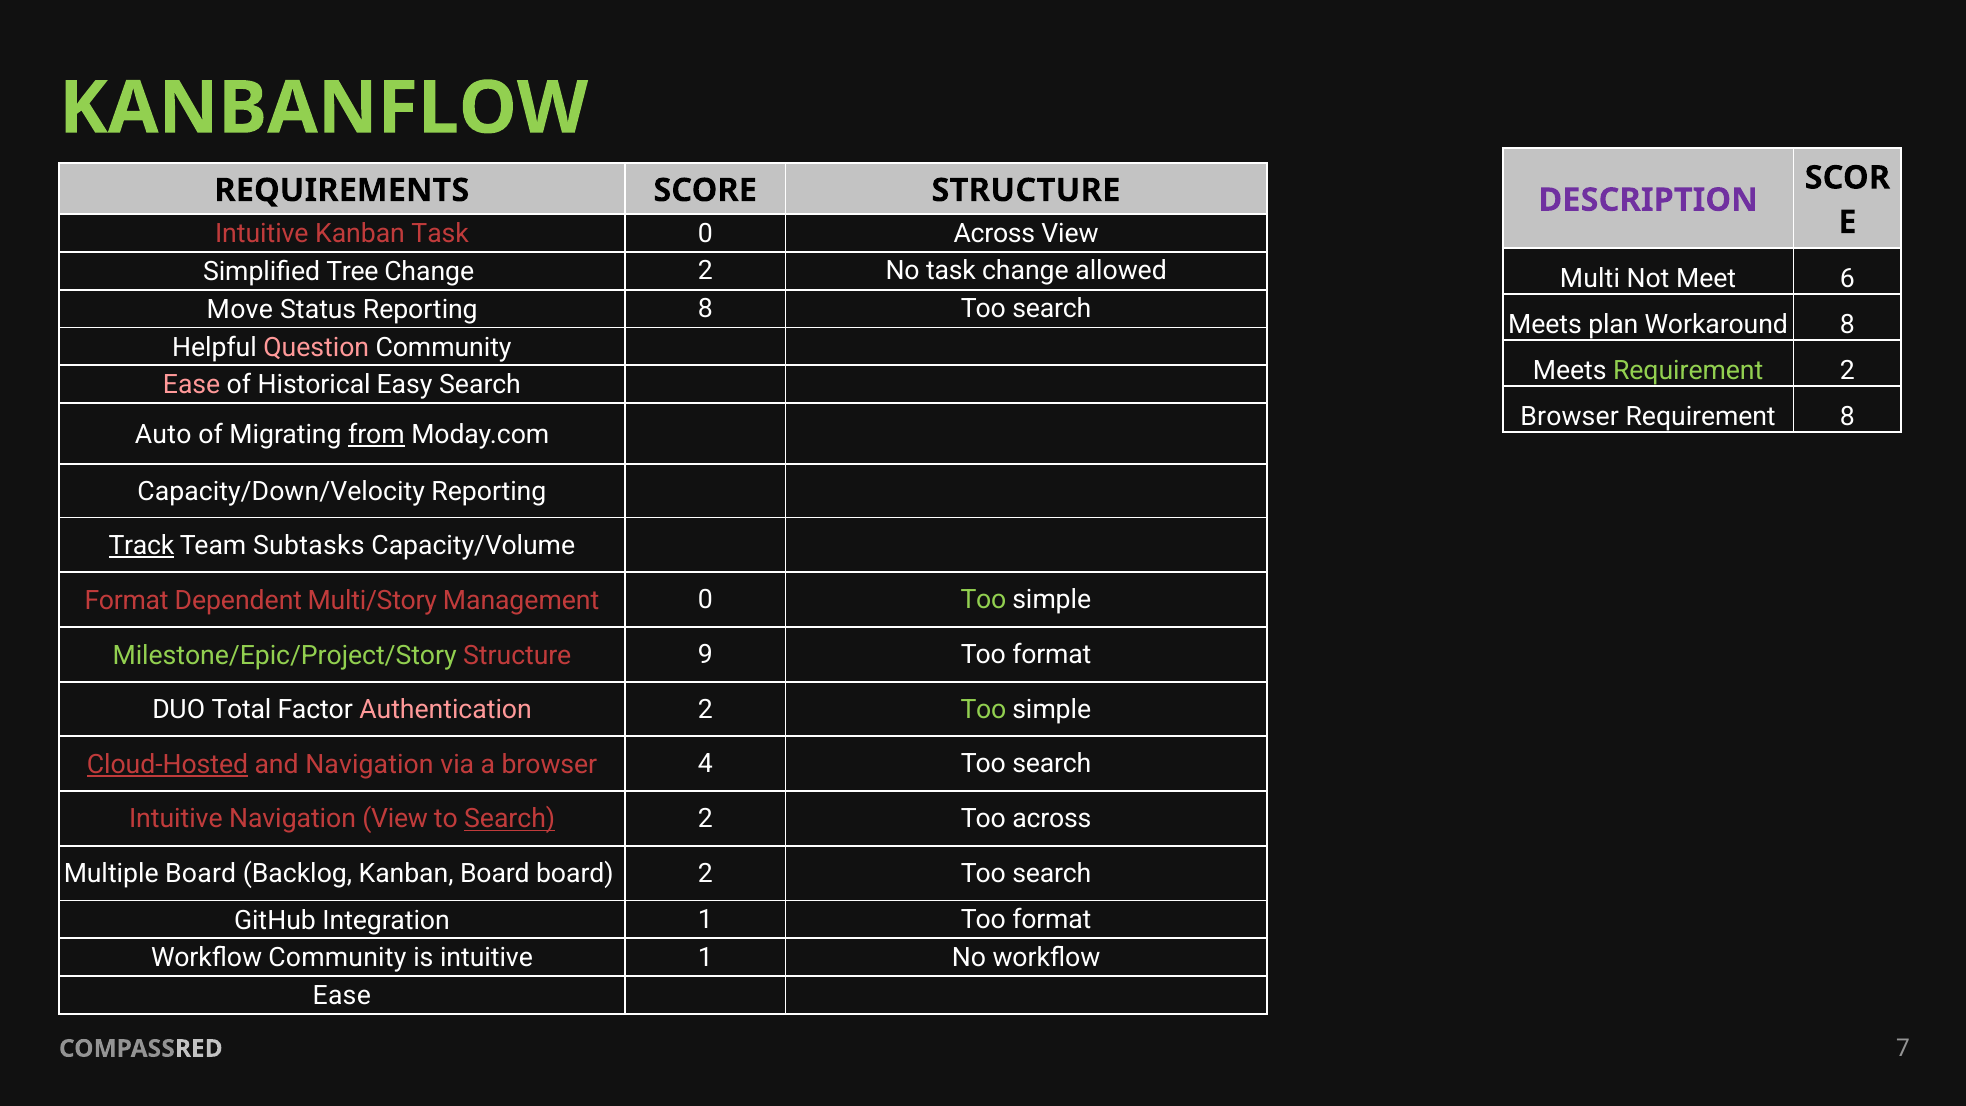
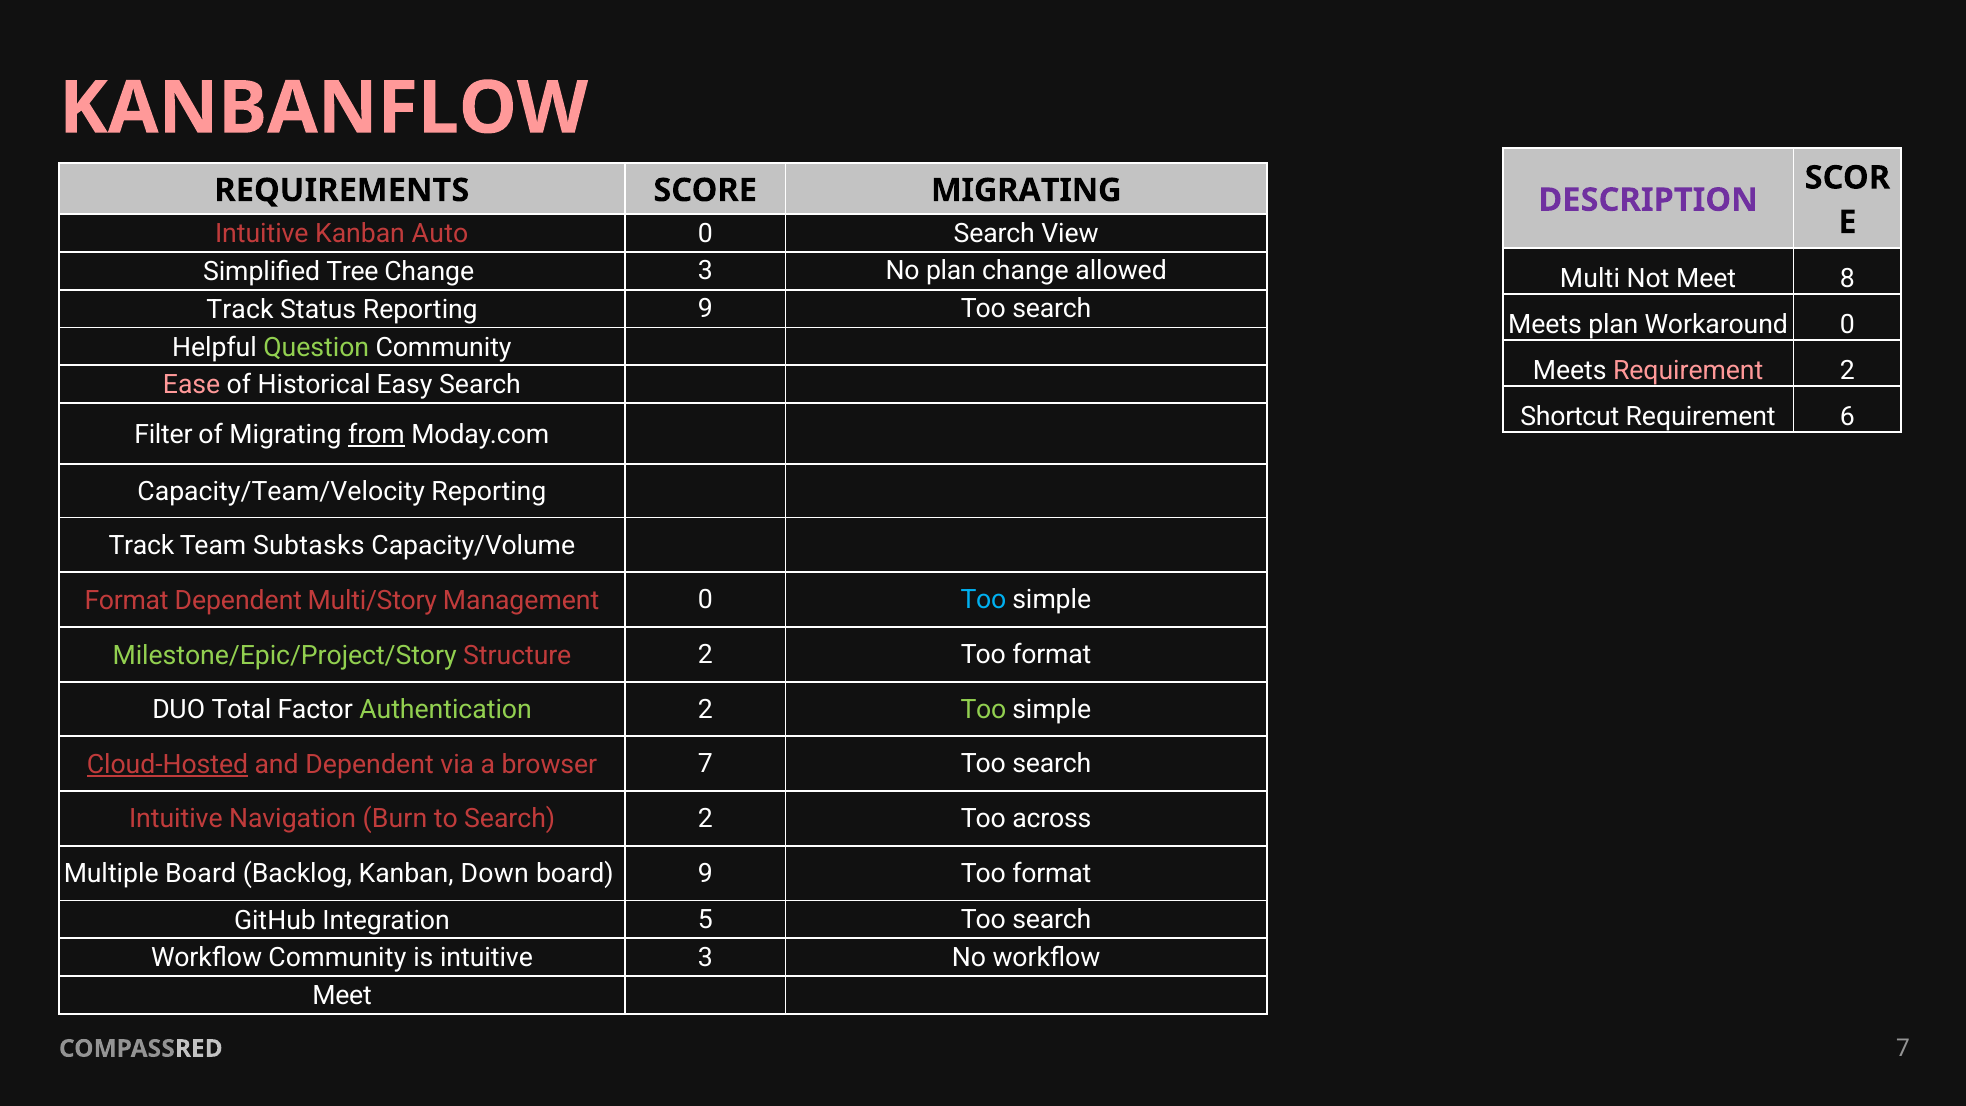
KANBANFLOW colour: light green -> pink (324, 108)
SCORE STRUCTURE: STRUCTURE -> MIGRATING (1026, 190)
Kanban Task: Task -> Auto (440, 234)
0 Across: Across -> Search (994, 233)
Change 2: 2 -> 3 (705, 271)
No task: task -> plan (951, 271)
6: 6 -> 8 (1847, 279)
Move: Move -> Track (240, 310)
Reporting 8: 8 -> 9 (705, 309)
Workaround 8: 8 -> 0 (1847, 325)
Question colour: pink -> light green (316, 347)
Requirement colour: light green -> pink (1688, 371)
Browser: Browser -> Shortcut (1570, 417)
Requirement 8: 8 -> 6 (1847, 417)
Auto: Auto -> Filter (163, 434)
Capacity/Down/Velocity: Capacity/Down/Velocity -> Capacity/Team/Velocity (281, 492)
Track underline: present -> none (141, 546)
Too colour: light green -> light blue (983, 600)
Structure 9: 9 -> 2 (705, 655)
Authentication colour: pink -> light green (446, 710)
and Navigation: Navigation -> Dependent (370, 764)
browser 4: 4 -> 7 (705, 764)
Navigation View: View -> Burn (395, 819)
Search underline: present -> none (510, 819)
Kanban Board: Board -> Down (495, 874)
board 2: 2 -> 9 (705, 874)
search: search -> format (1052, 874)
Integration 1: 1 -> 5 (705, 920)
format: format -> search (1052, 920)
intuitive 1: 1 -> 3 (705, 958)
Ease: Ease -> Meet (342, 996)
